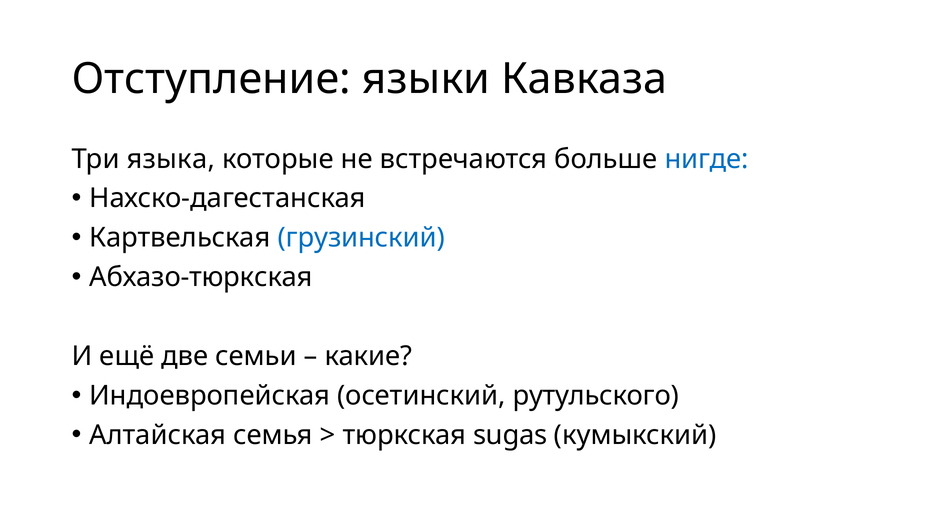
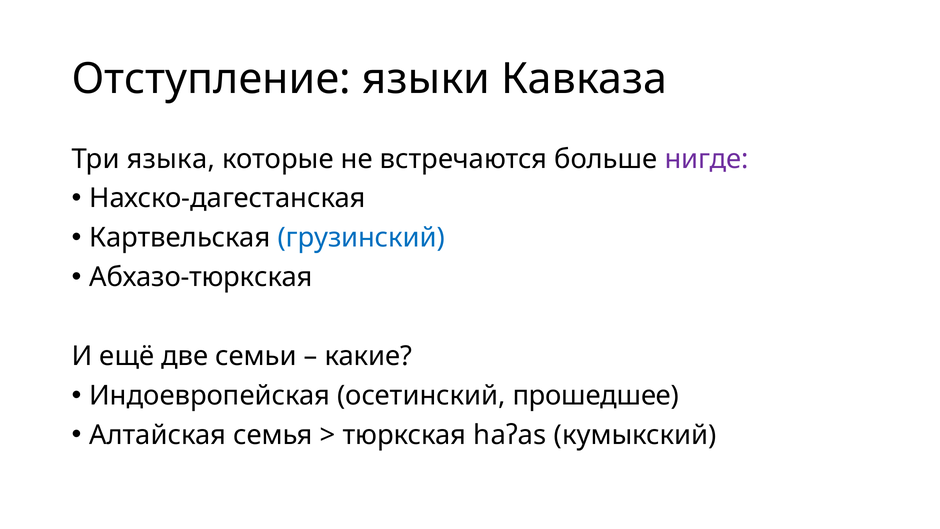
нигде colour: blue -> purple (707, 159)
рутульского: рутульского -> прошедшее (596, 395)
sugas: sugas -> haʔas (510, 435)
